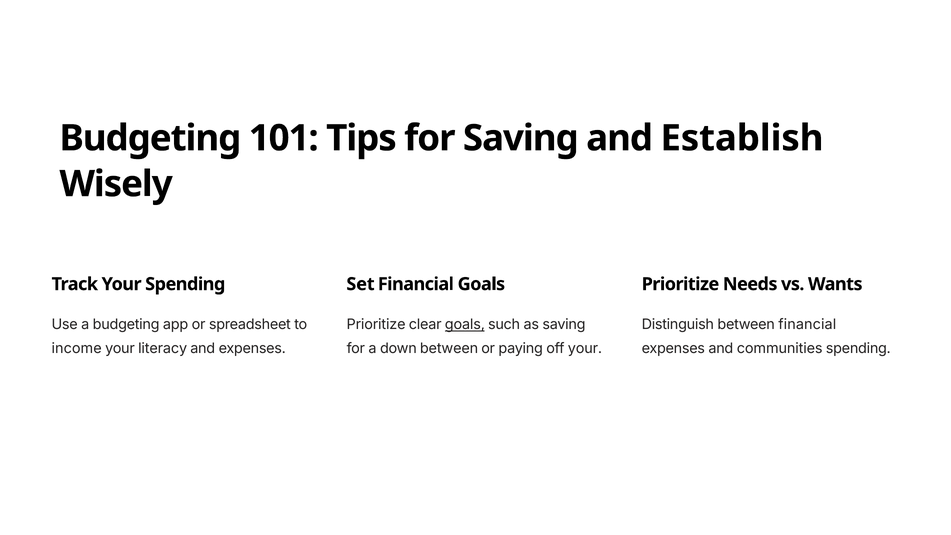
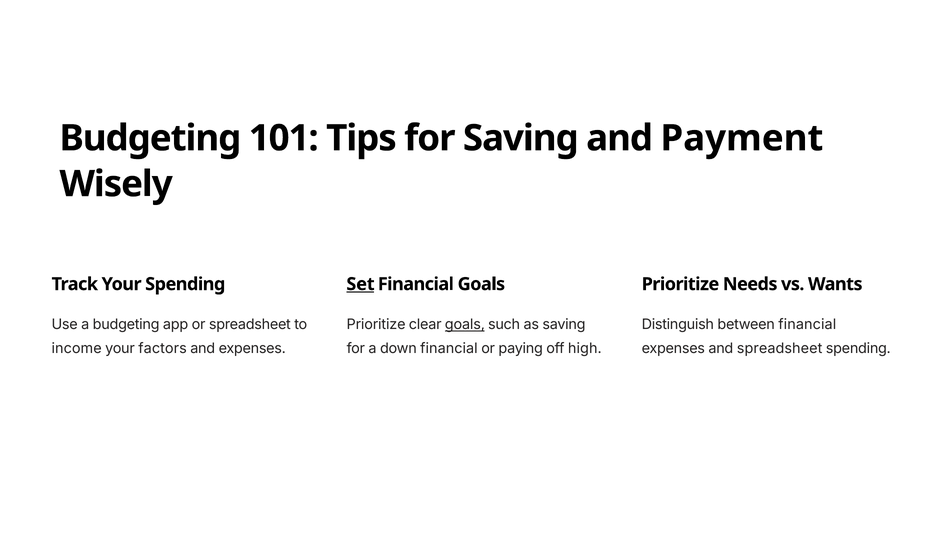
Establish: Establish -> Payment (742, 138)
Set underline: none -> present (361, 284)
literacy: literacy -> factors (163, 348)
down between: between -> financial (449, 348)
off your: your -> high (585, 348)
and communities: communities -> spreadsheet (780, 348)
